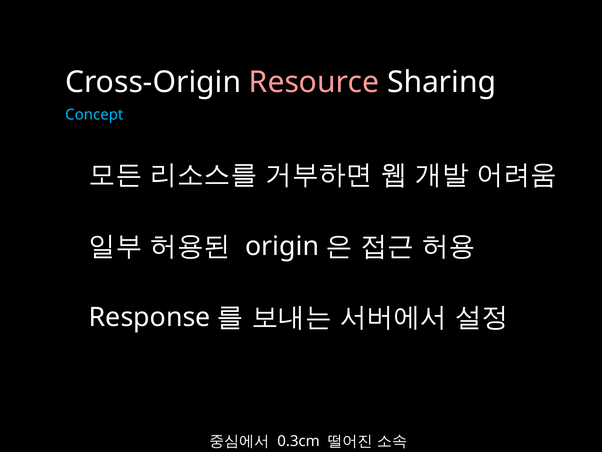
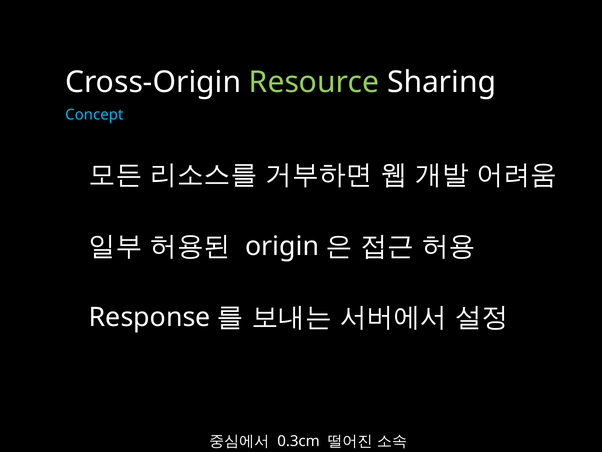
Resource colour: pink -> light green (314, 82)
